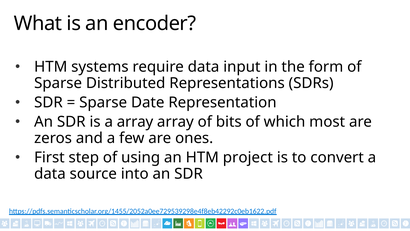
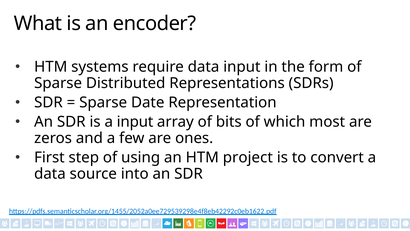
a array: array -> input (135, 122)
